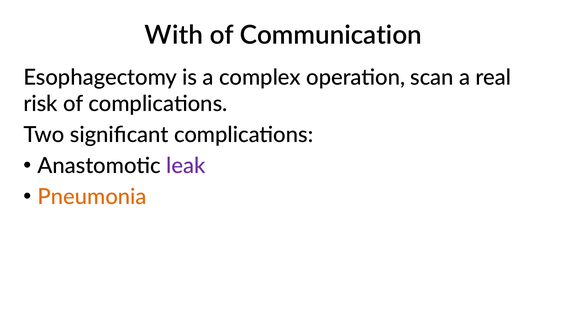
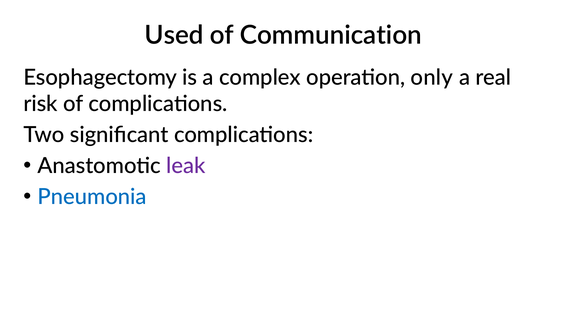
With: With -> Used (174, 35)
scan: scan -> only (432, 77)
Pneumonia colour: orange -> blue (92, 197)
